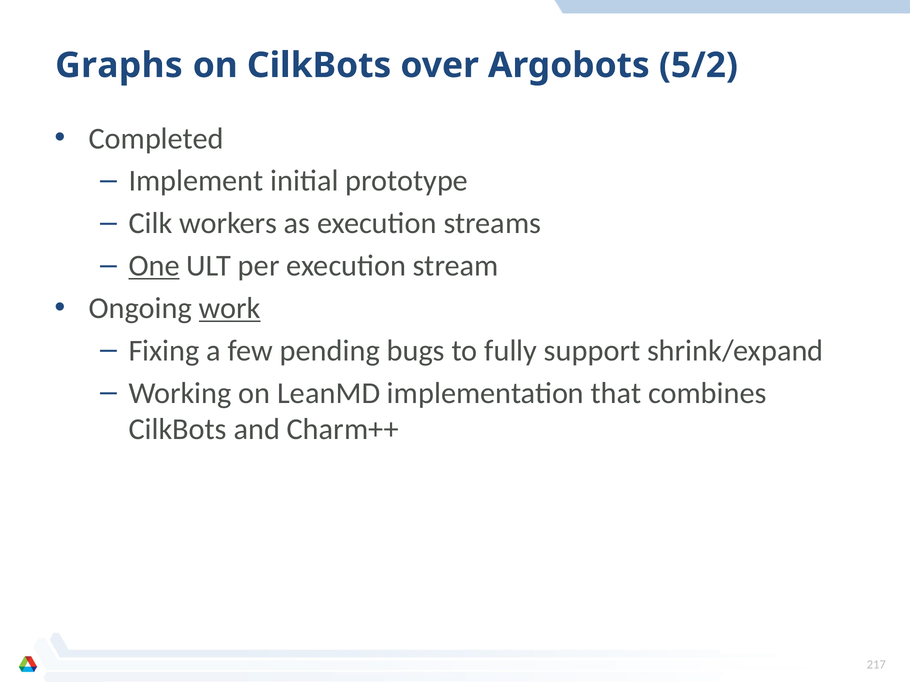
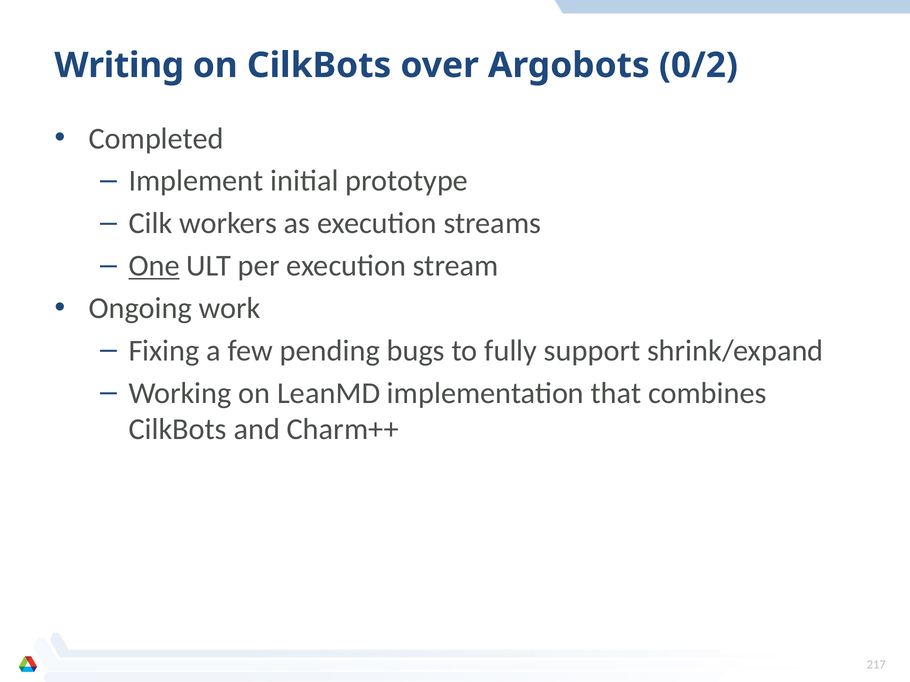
Graphs: Graphs -> Writing (119, 65)
5/2: 5/2 -> 0/2 (698, 65)
work underline: present -> none (230, 308)
